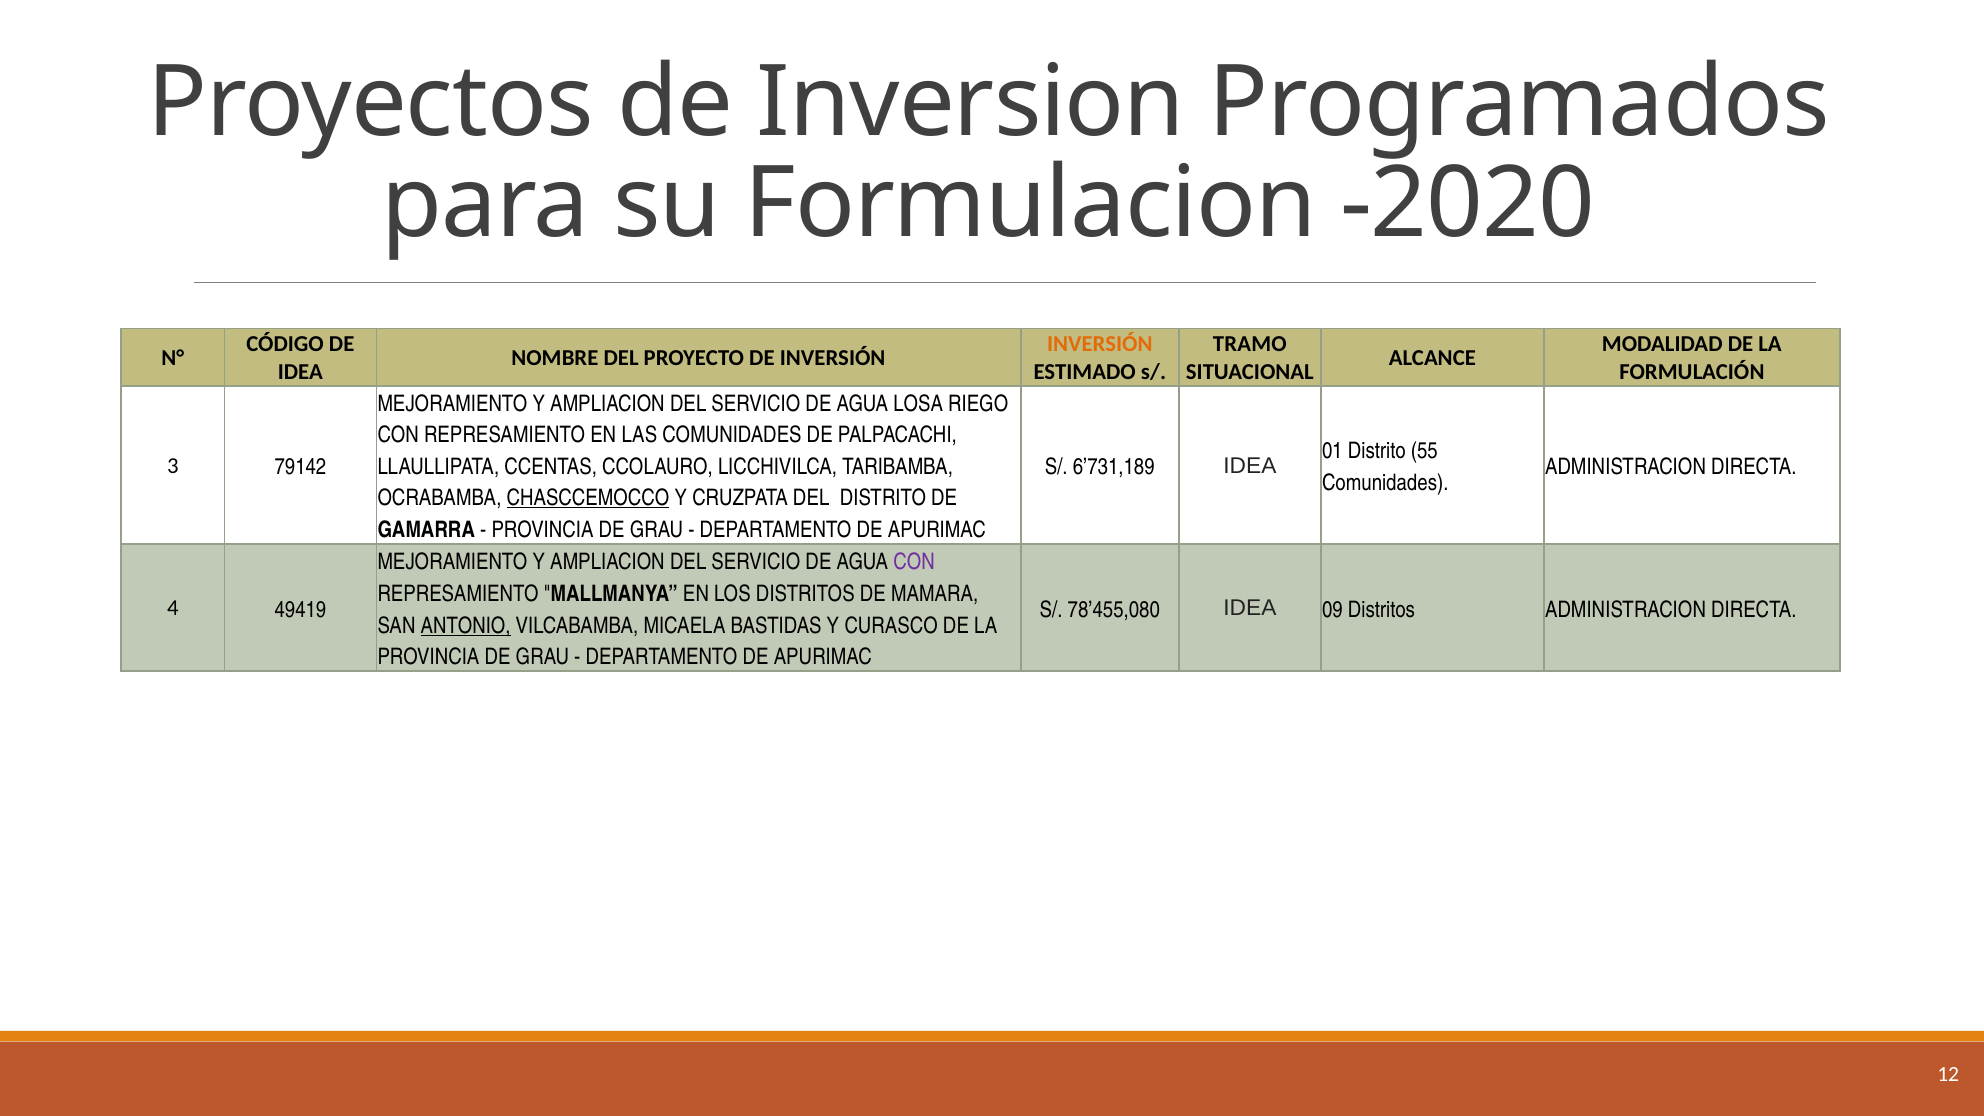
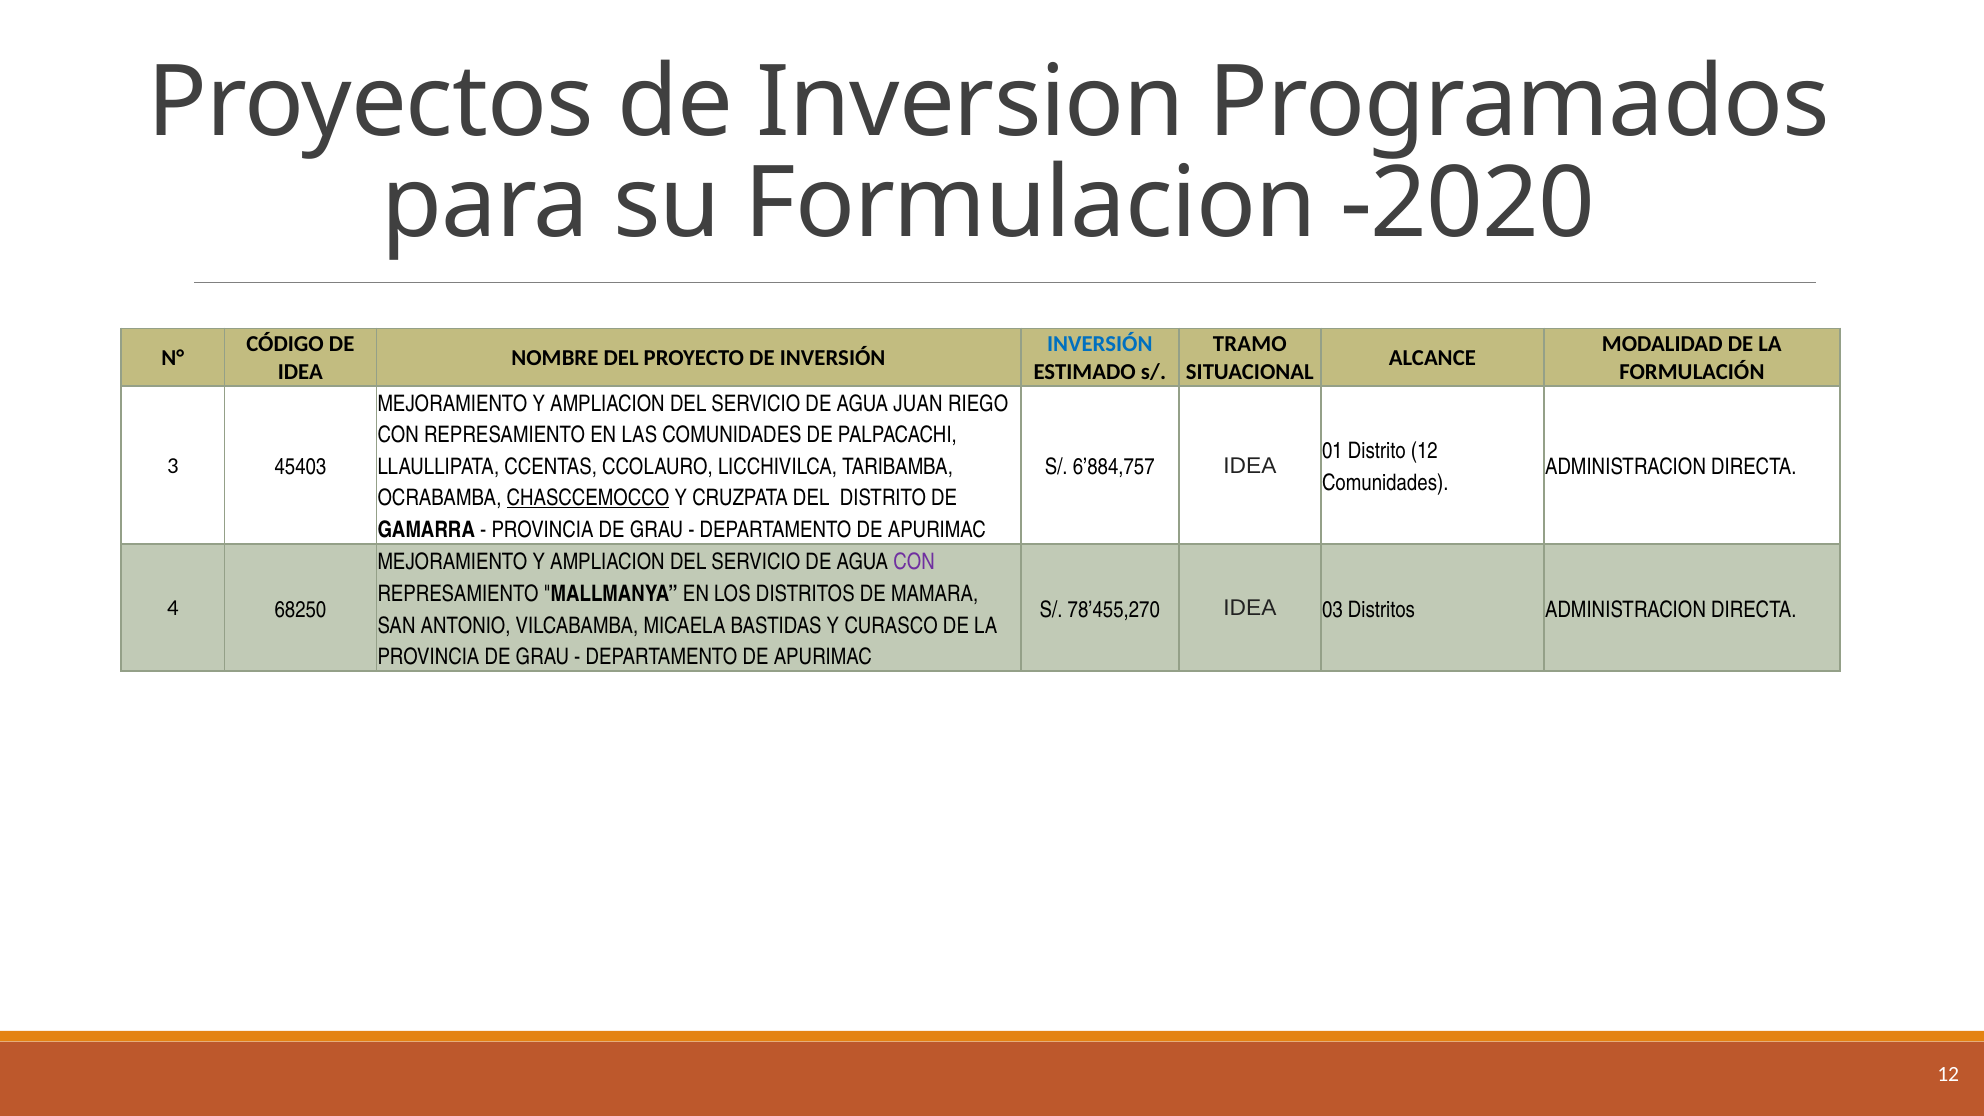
INVERSIÓN colour: orange -> blue (1100, 344)
LOSA: LOSA -> JUAN (918, 404)
Distrito 55: 55 -> 12 (1424, 451)
79142: 79142 -> 45403 (300, 467)
6’731,189: 6’731,189 -> 6’884,757 (1114, 467)
49419: 49419 -> 68250 (300, 610)
78’455,080: 78’455,080 -> 78’455,270 (1114, 610)
09: 09 -> 03 (1332, 610)
ANTONIO underline: present -> none (466, 626)
